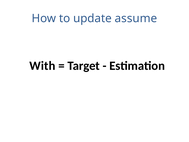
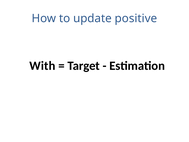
assume: assume -> positive (136, 18)
